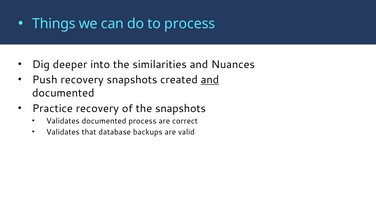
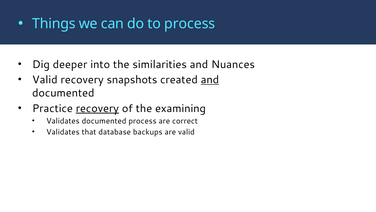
Push: Push -> Valid (45, 80)
recovery underline: none -> present (97, 108)
the snapshots: snapshots -> examining (180, 108)
